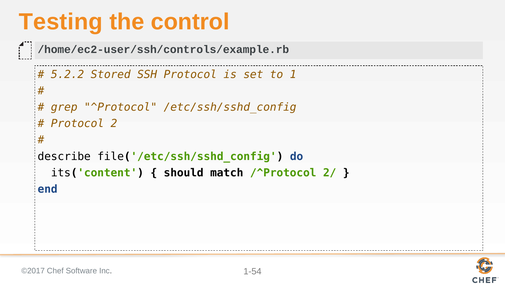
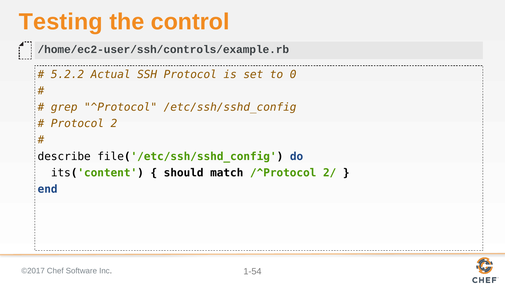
Stored: Stored -> Actual (111, 74)
1: 1 -> 0 (293, 74)
